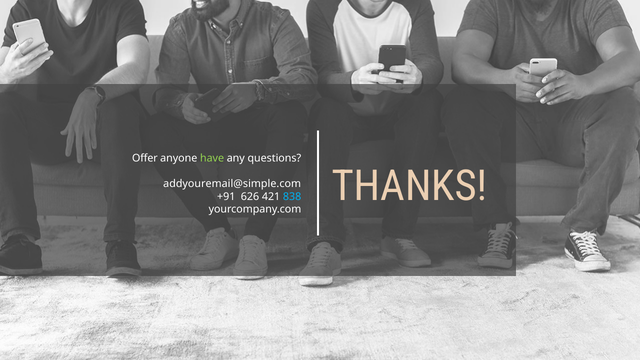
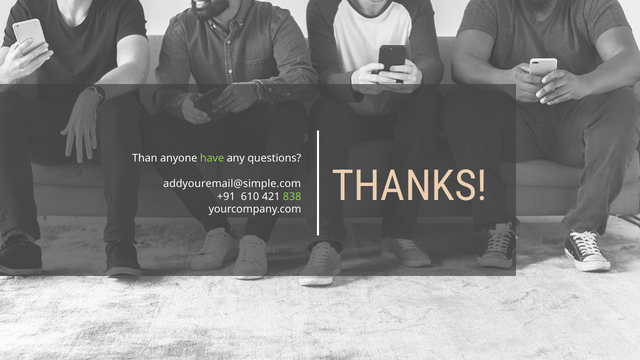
Offer: Offer -> Than (145, 158)
626: 626 -> 610 (250, 197)
838 colour: light blue -> light green (292, 197)
